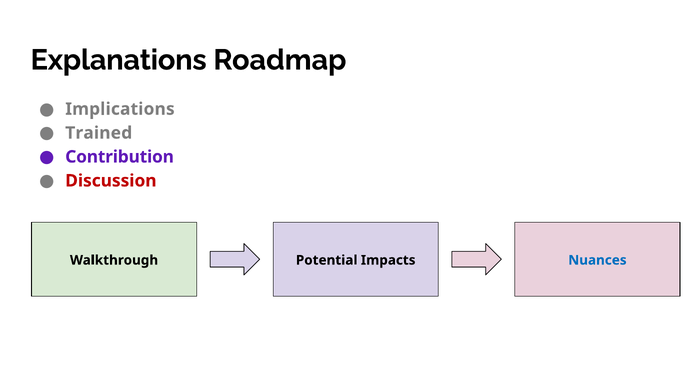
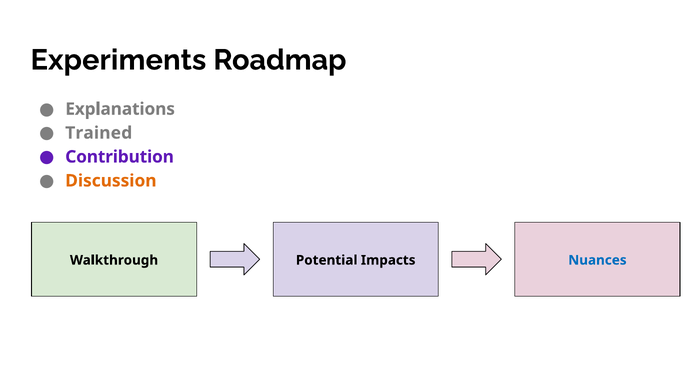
Explanations: Explanations -> Experiments (118, 60)
Implications: Implications -> Explanations (120, 109)
Discussion colour: red -> orange (111, 181)
